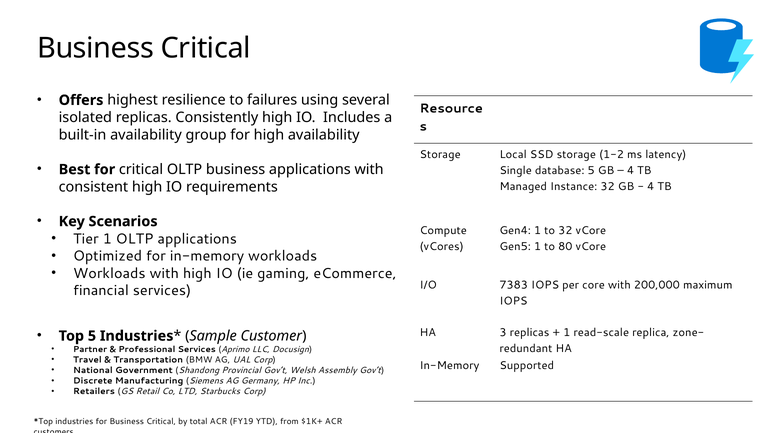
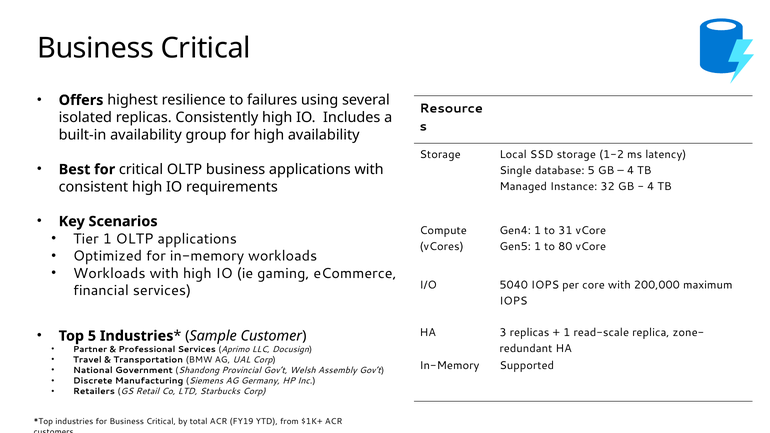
to 32: 32 -> 31 (565, 231)
7383: 7383 -> 5040 (514, 285)
